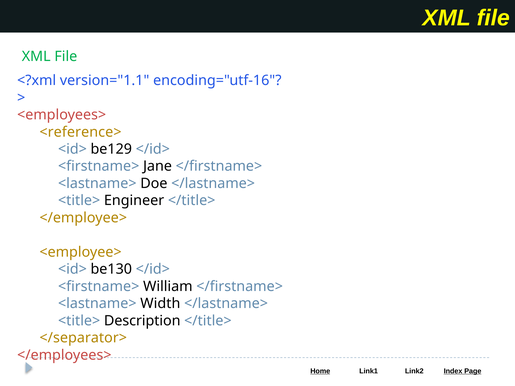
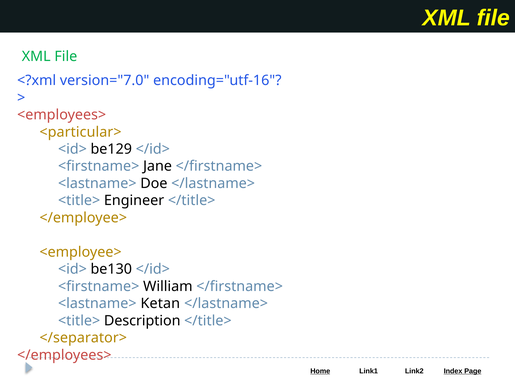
version="1.1: version="1.1 -> version="7.0 (105, 81)
<reference>: <reference> -> <particular> (80, 132)
Width: Width -> Ketan (160, 304)
